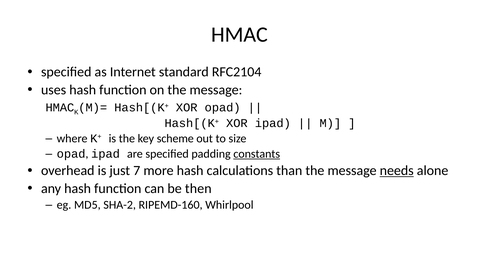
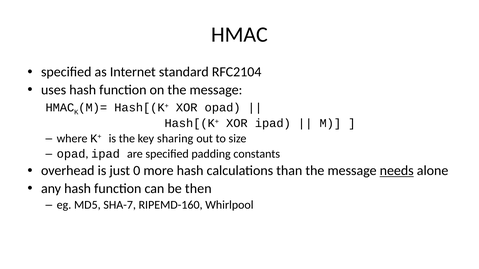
scheme: scheme -> sharing (175, 139)
constants underline: present -> none (257, 154)
7: 7 -> 0 (137, 171)
SHA-2: SHA-2 -> SHA-7 (120, 205)
